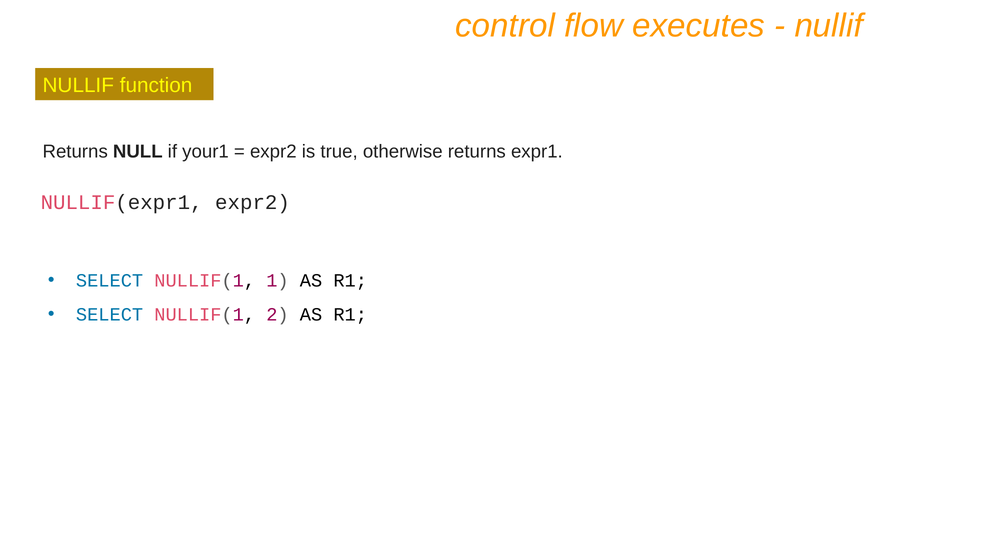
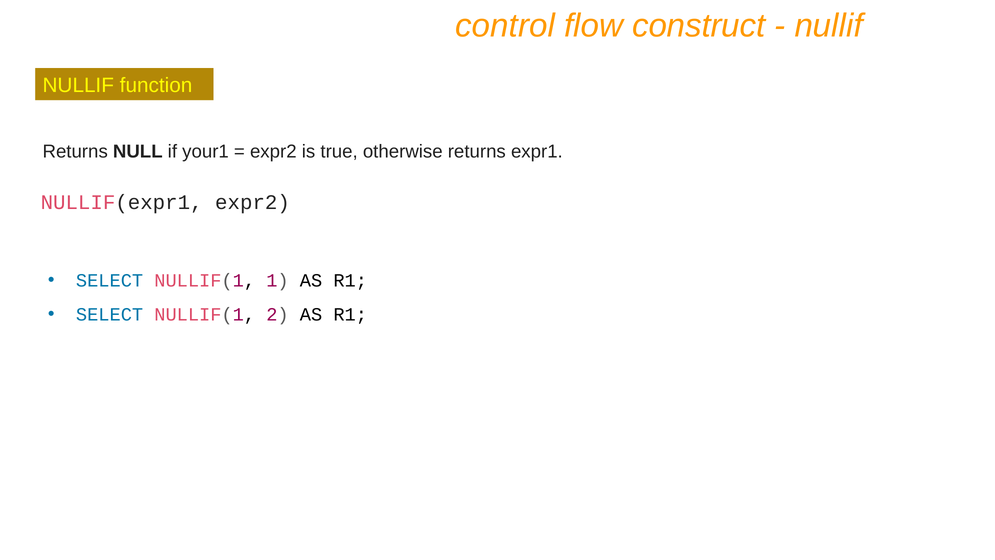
executes: executes -> construct (699, 26)
